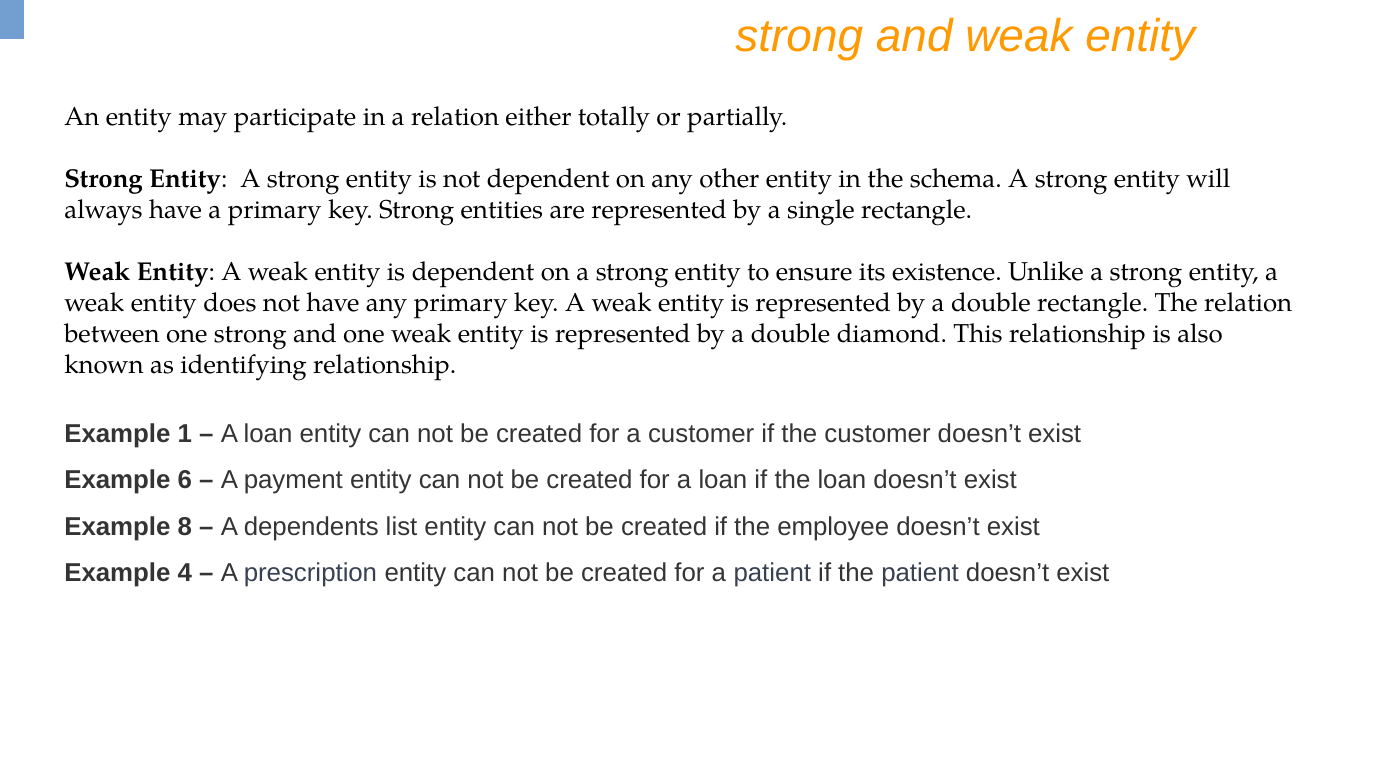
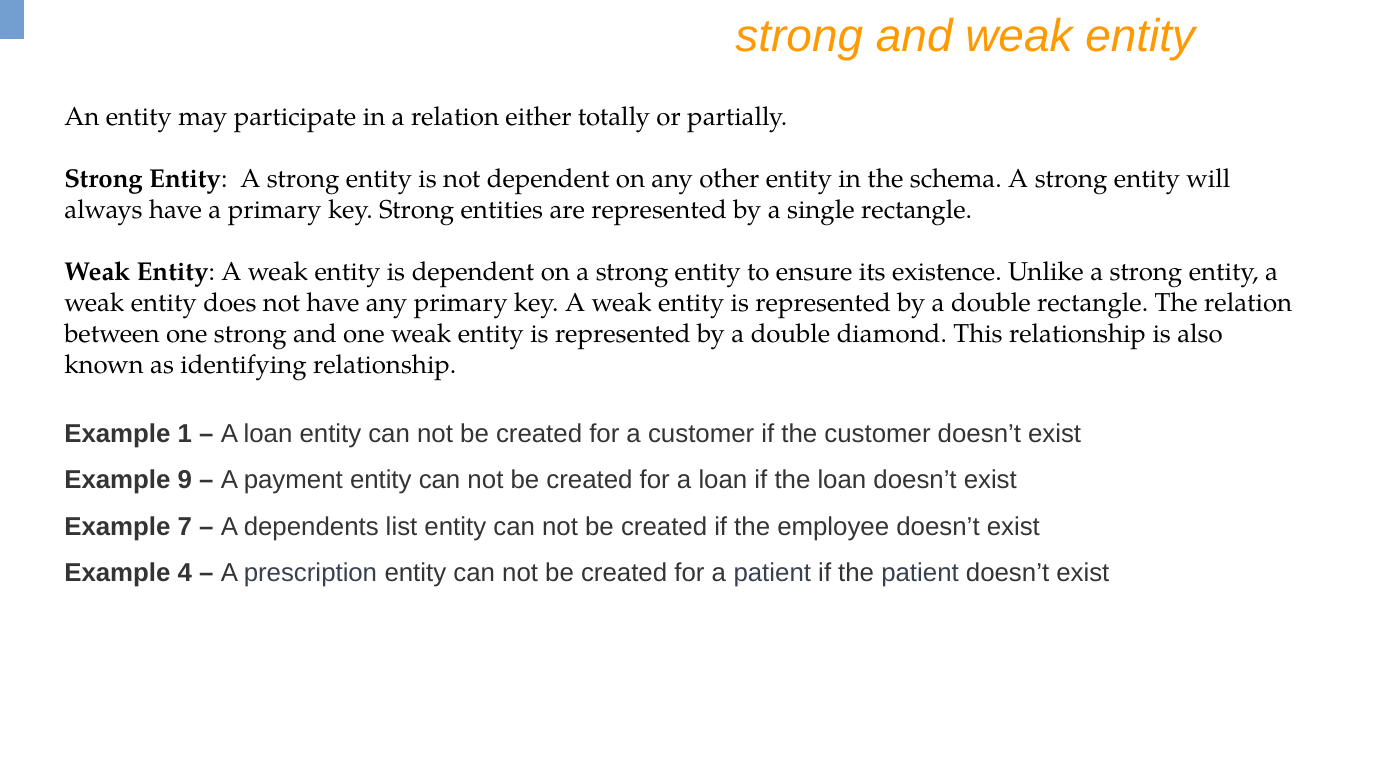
6: 6 -> 9 (185, 480)
8: 8 -> 7 (185, 527)
